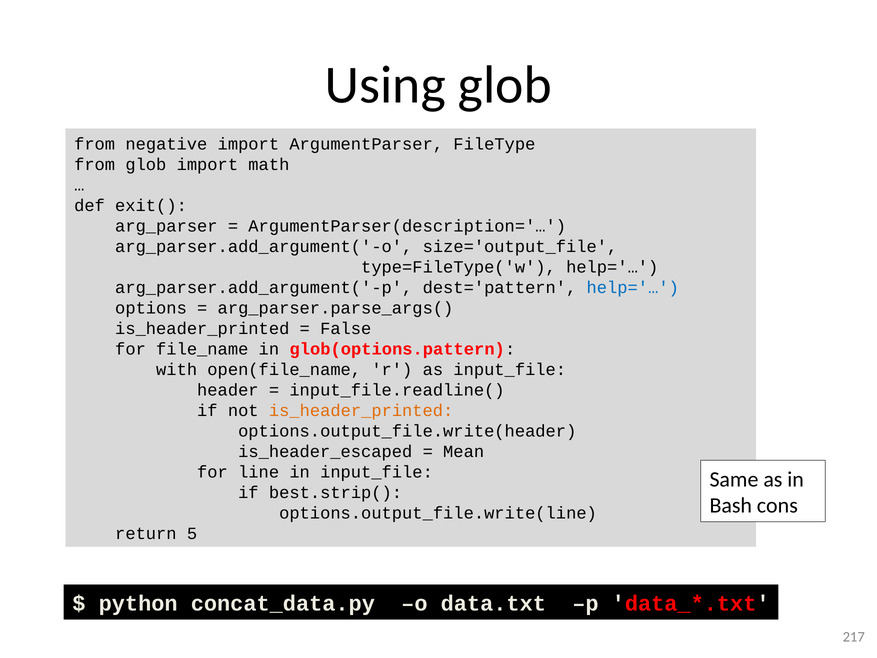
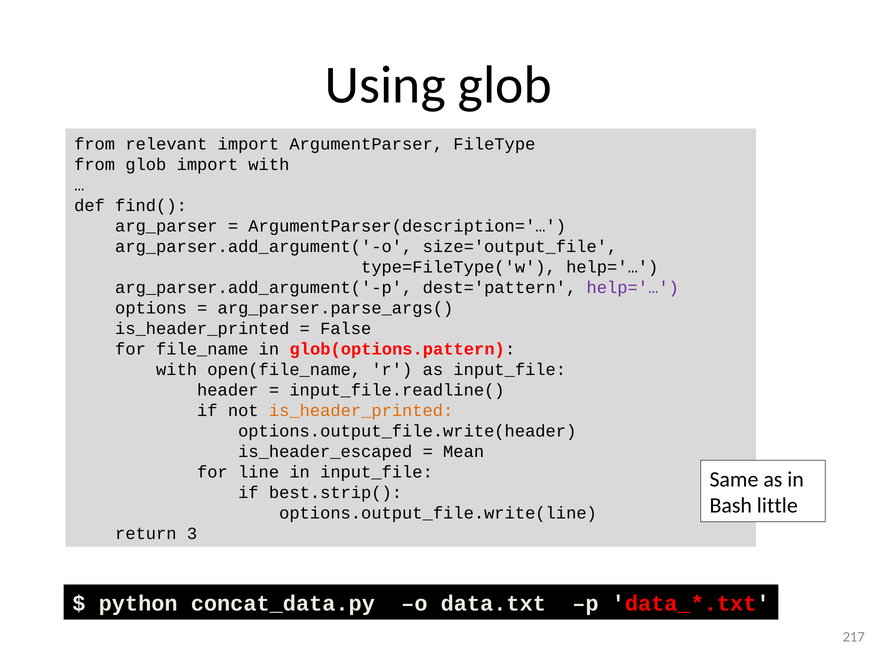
negative: negative -> relevant (166, 144)
import math: math -> with (269, 165)
exit(: exit( -> find( (151, 206)
help='… colour: blue -> purple (633, 288)
cons: cons -> little (777, 506)
5: 5 -> 3 (192, 533)
